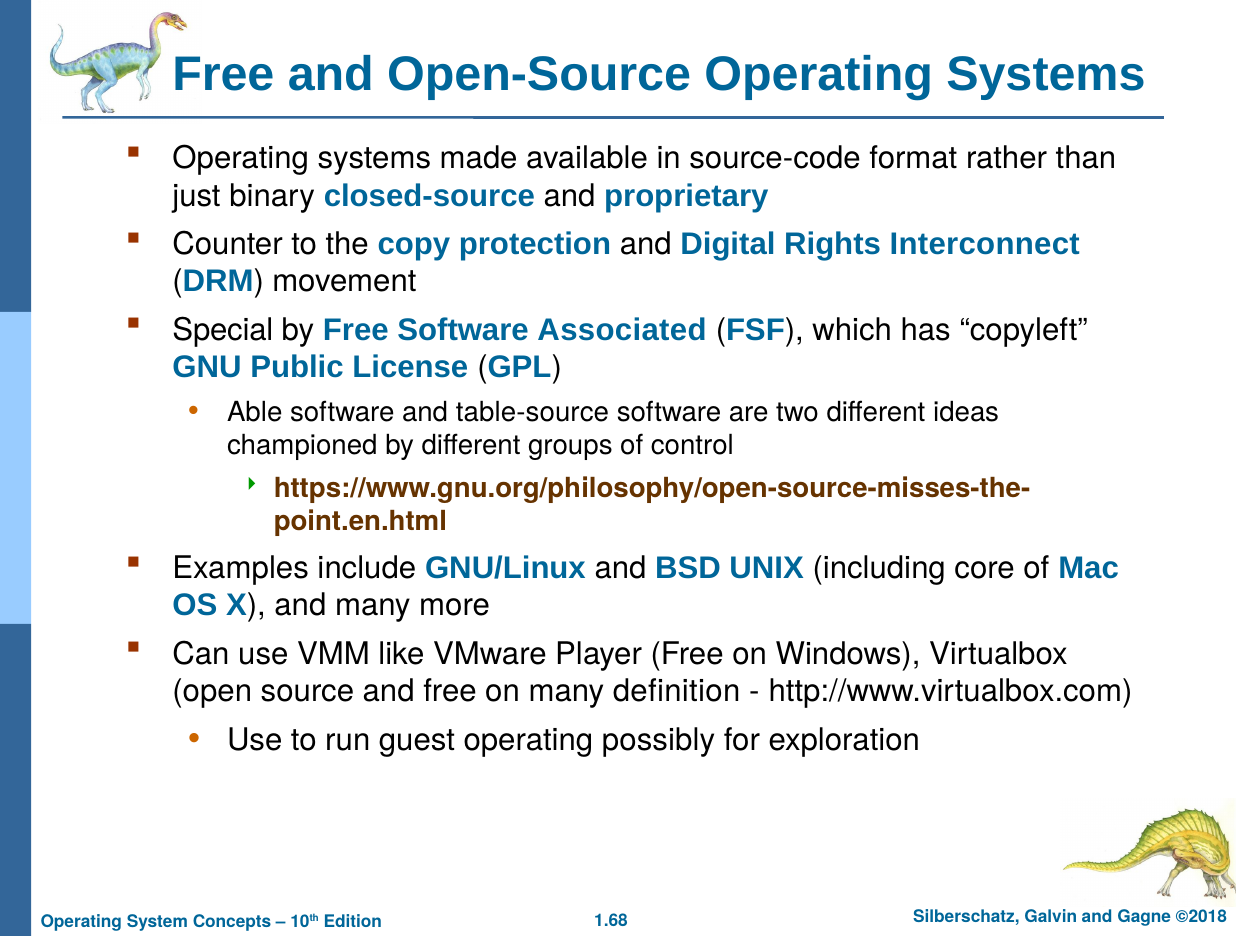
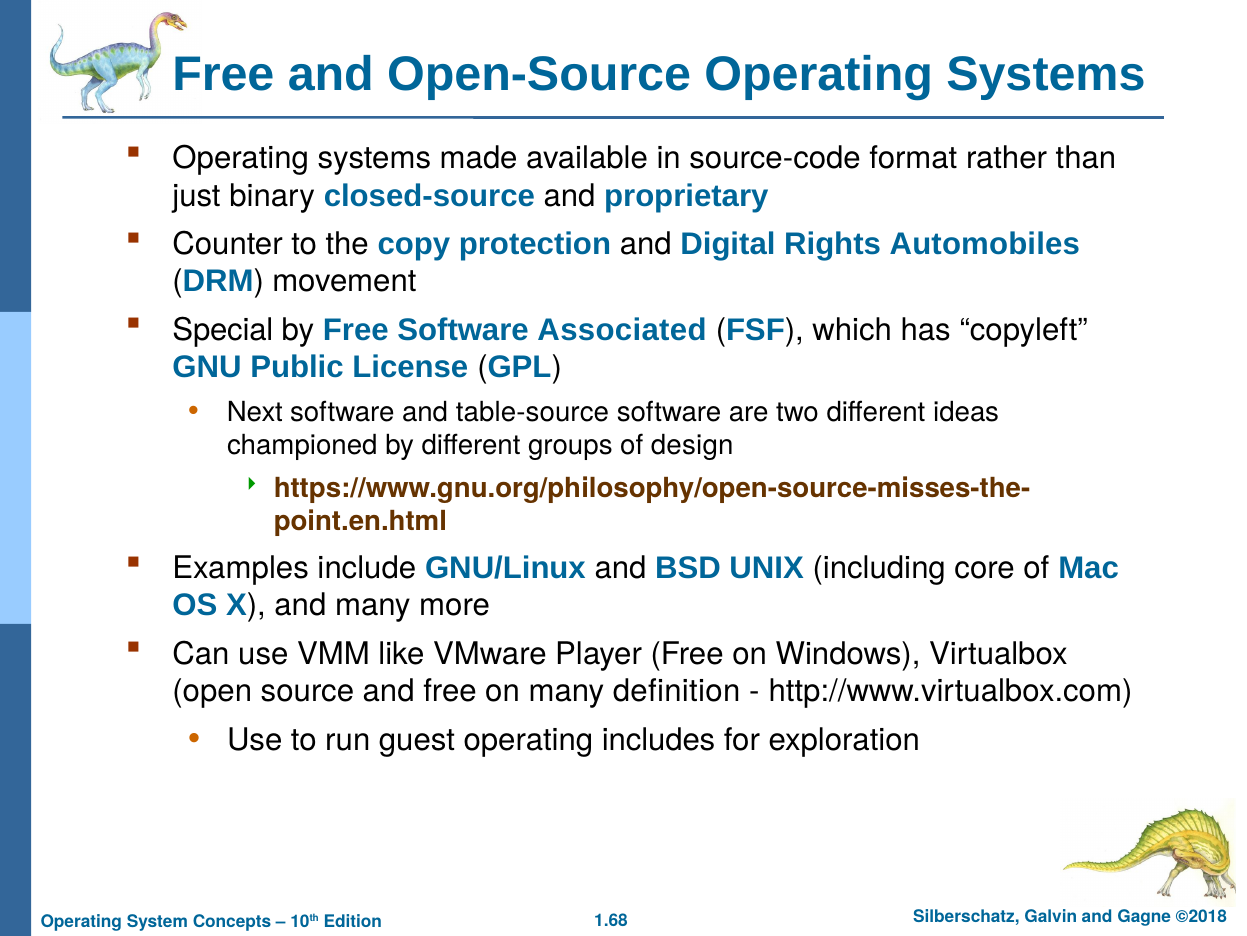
Interconnect: Interconnect -> Automobiles (985, 244)
Able: Able -> Next (255, 412)
control: control -> design (692, 445)
possibly: possibly -> includes (659, 739)
